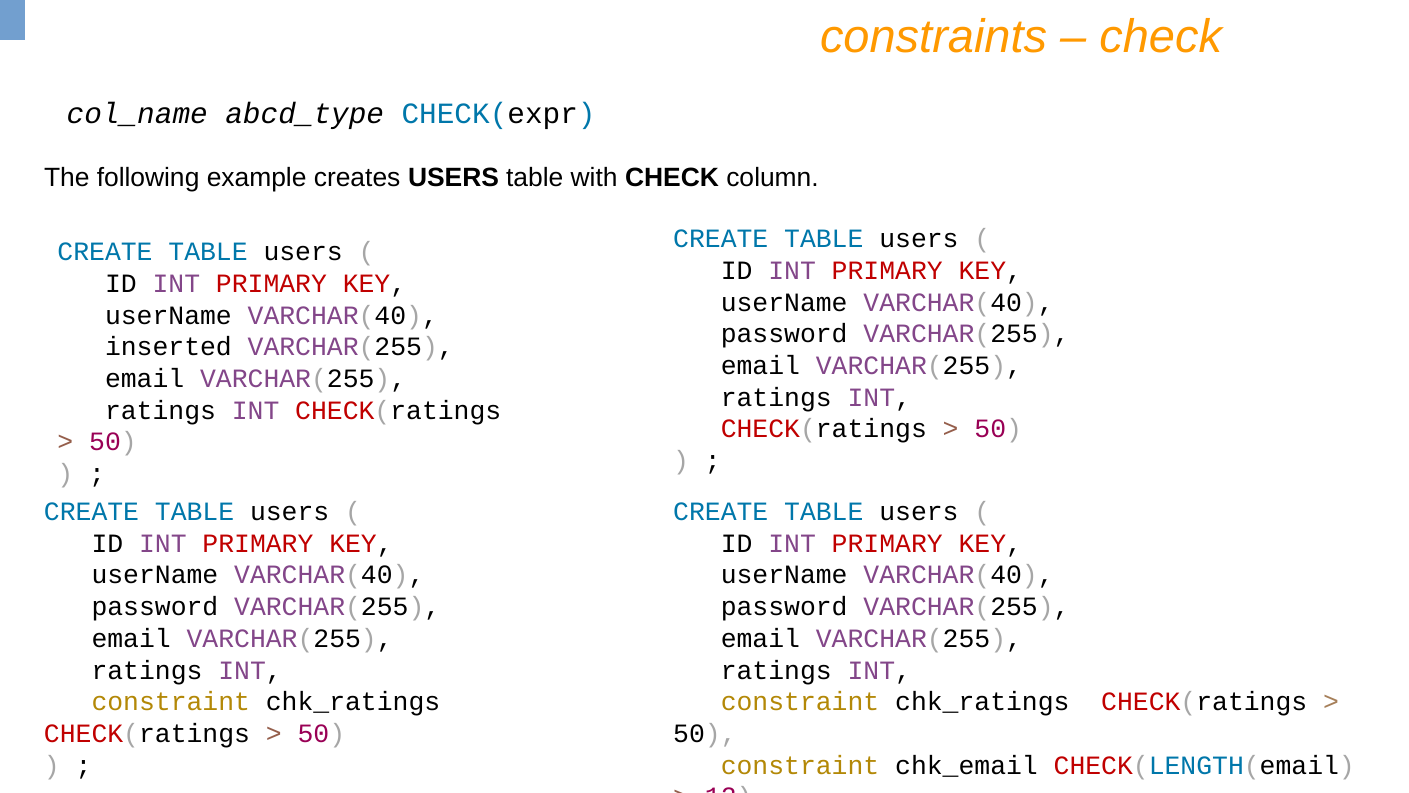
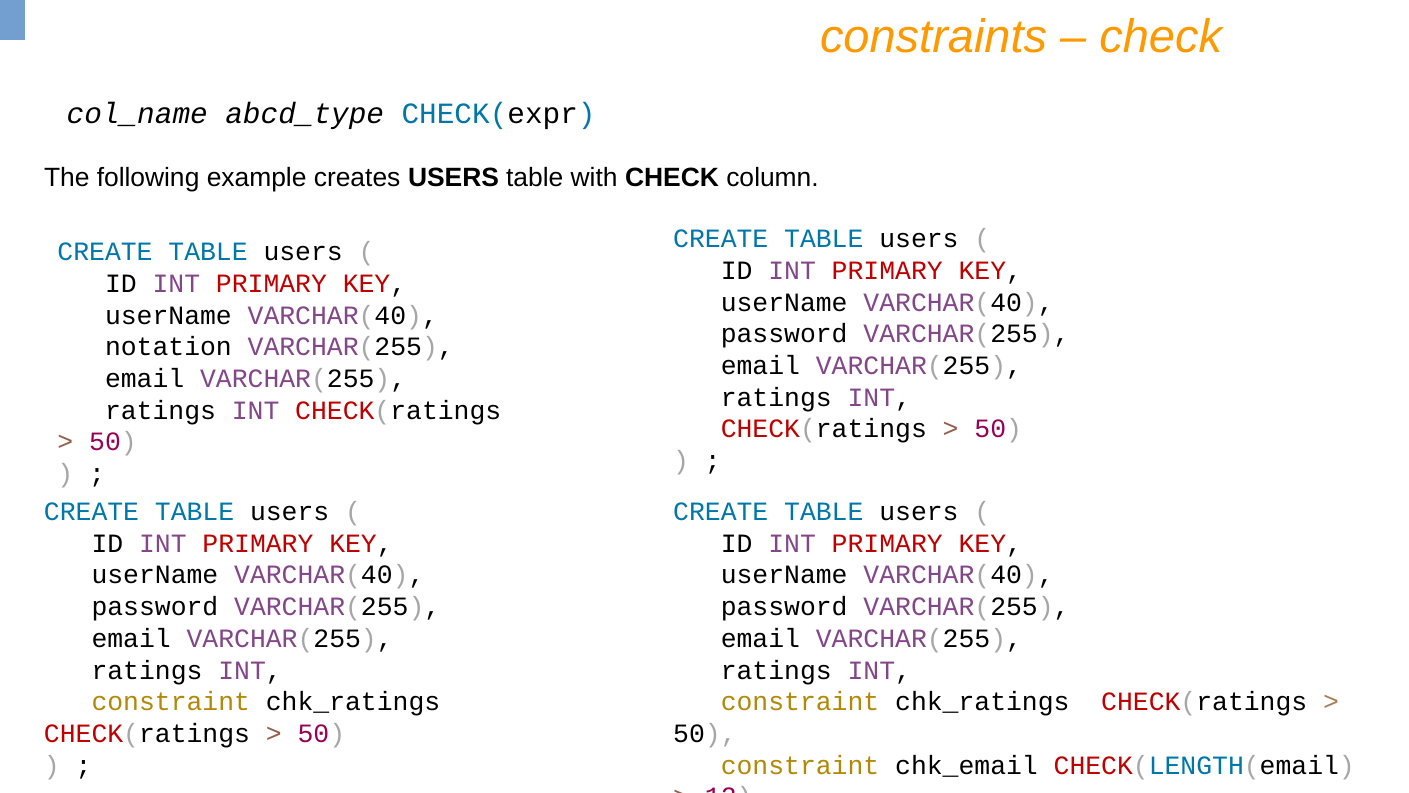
inserted: inserted -> notation (168, 347)
